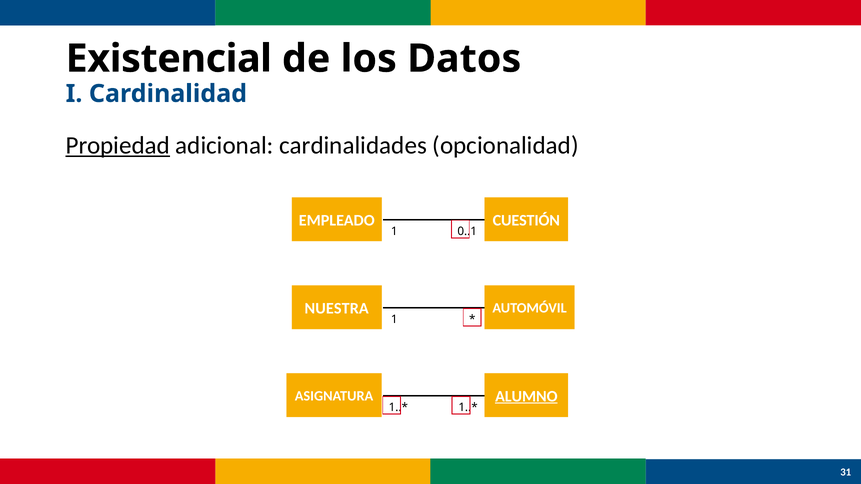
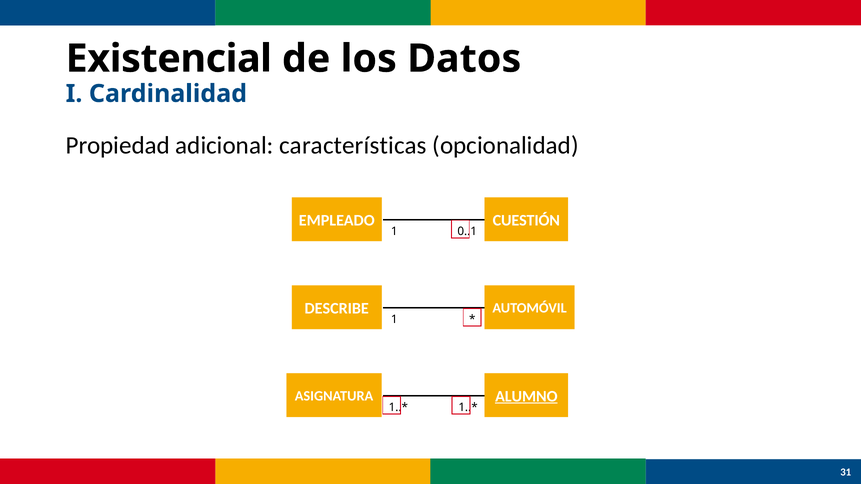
Propiedad underline: present -> none (118, 146)
cardinalidades: cardinalidades -> características (353, 146)
NUESTRA: NUESTRA -> DESCRIBE (337, 309)
